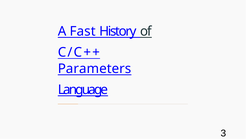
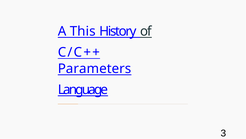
Fast: Fast -> This (83, 31)
